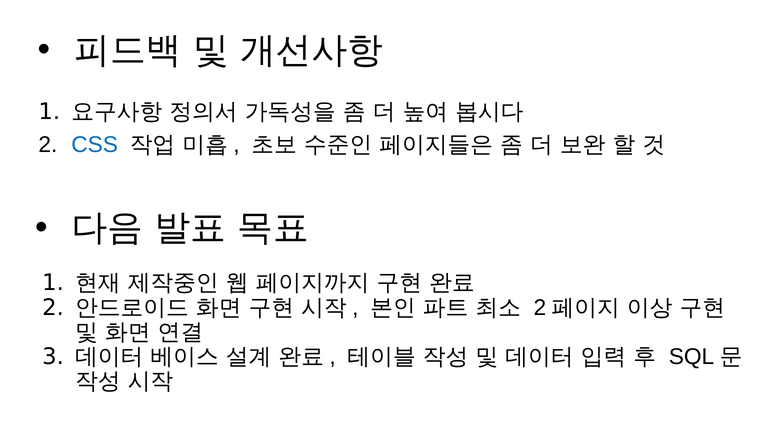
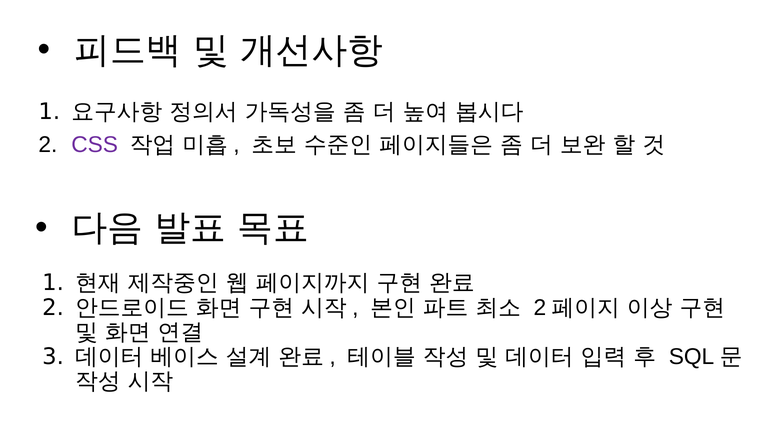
CSS colour: blue -> purple (95, 145)
